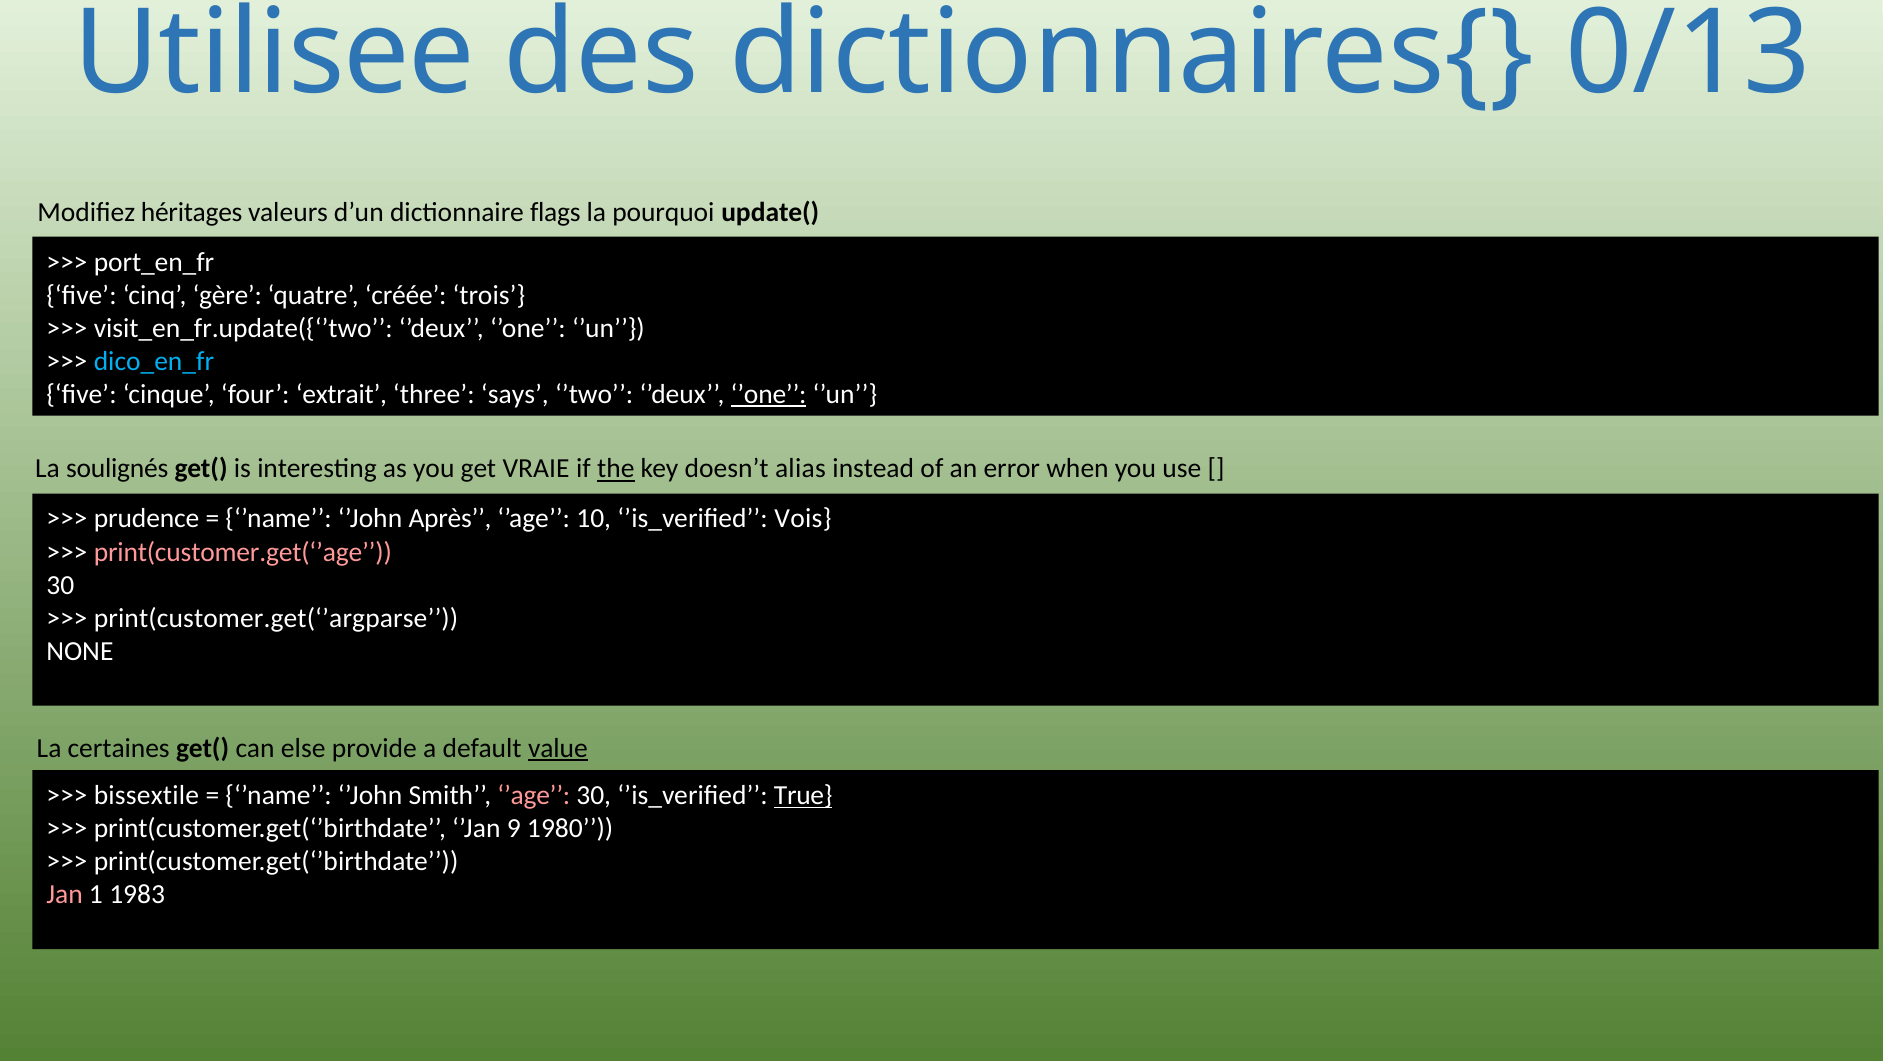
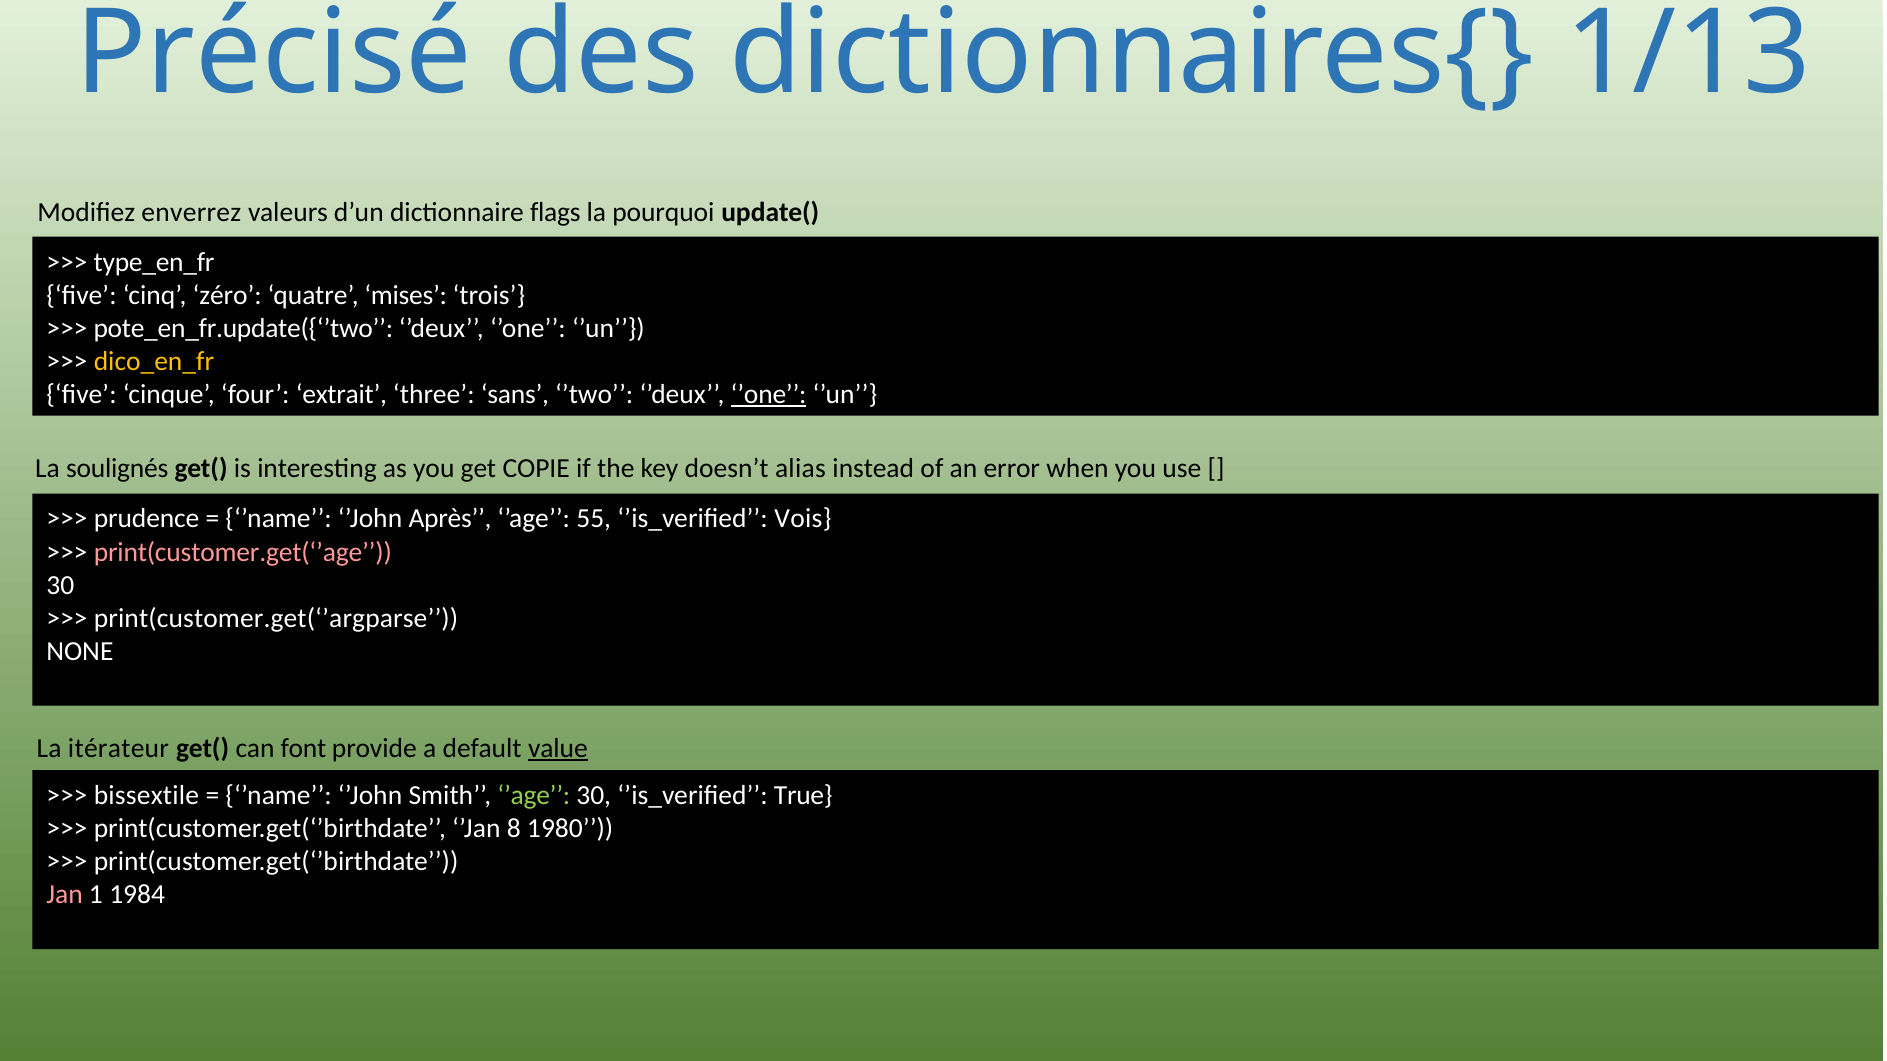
Utilisee: Utilisee -> Précisé (274, 54)
0/13: 0/13 -> 1/13 (1688, 54)
héritages: héritages -> enverrez (191, 212)
port_en_fr: port_en_fr -> type_en_fr (154, 262)
gère: gère -> zéro (227, 295)
créée: créée -> mises (406, 295)
visit_en_fr.update({‘’two: visit_en_fr.update({‘’two -> pote_en_fr.update({‘’two (243, 328)
dico_en_fr colour: light blue -> yellow (154, 361)
says: says -> sans (515, 394)
VRAIE: VRAIE -> COPIE (536, 469)
the underline: present -> none (616, 469)
10: 10 -> 55 (594, 519)
certaines: certaines -> itérateur (119, 748)
else: else -> font (303, 748)
’age colour: pink -> light green (534, 796)
True underline: present -> none (803, 796)
9: 9 -> 8 (514, 829)
1983: 1983 -> 1984 (137, 895)
